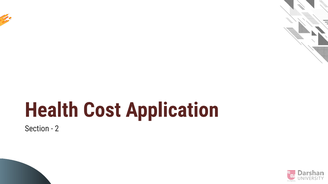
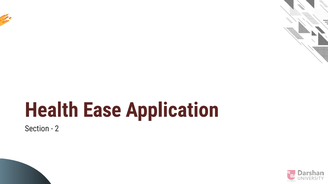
Cost: Cost -> Ease (102, 110)
